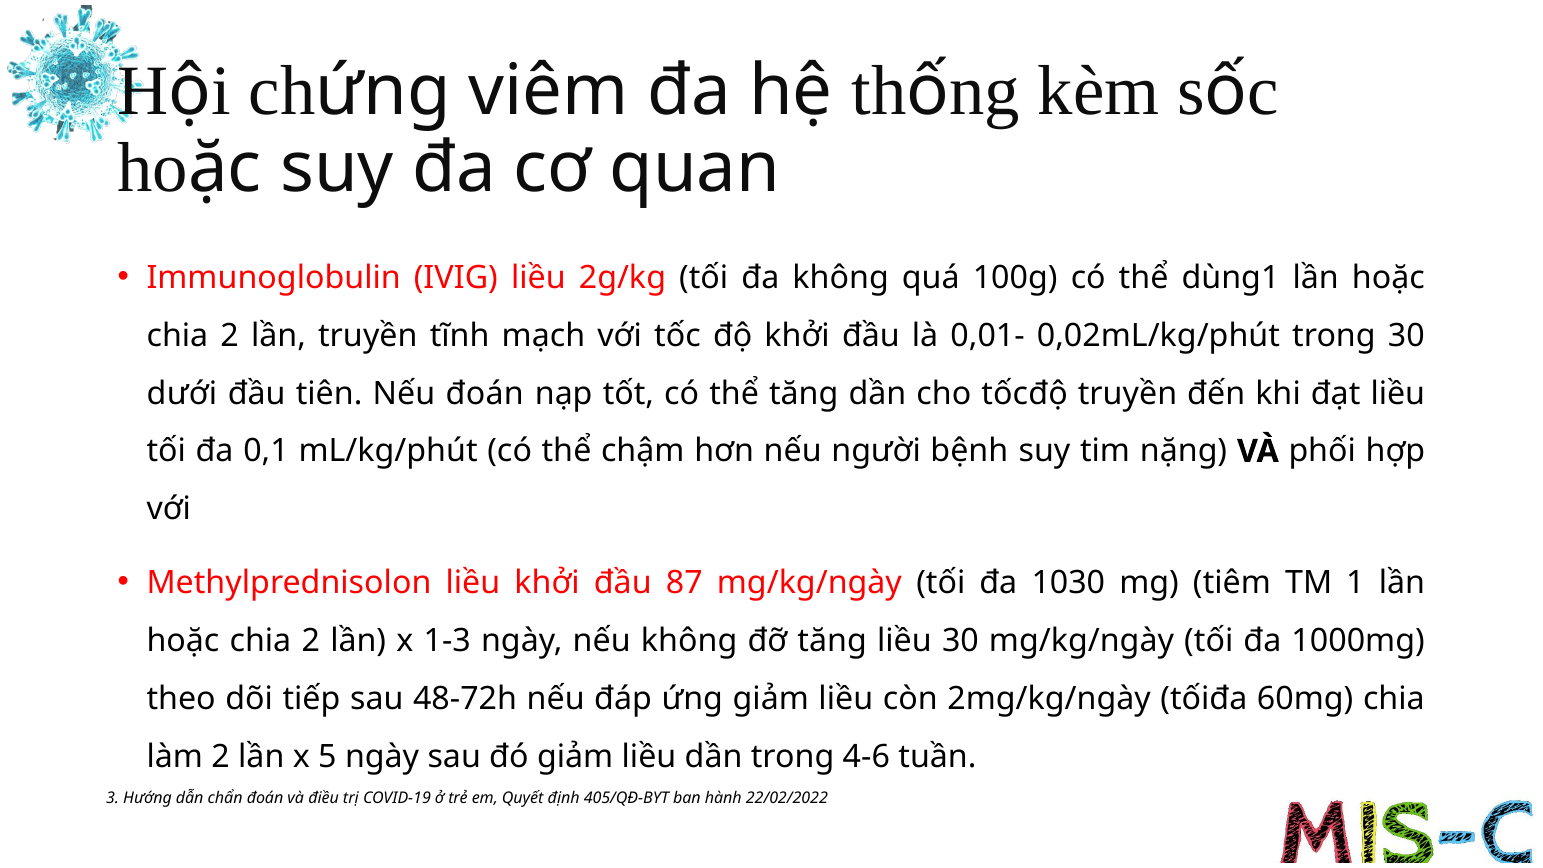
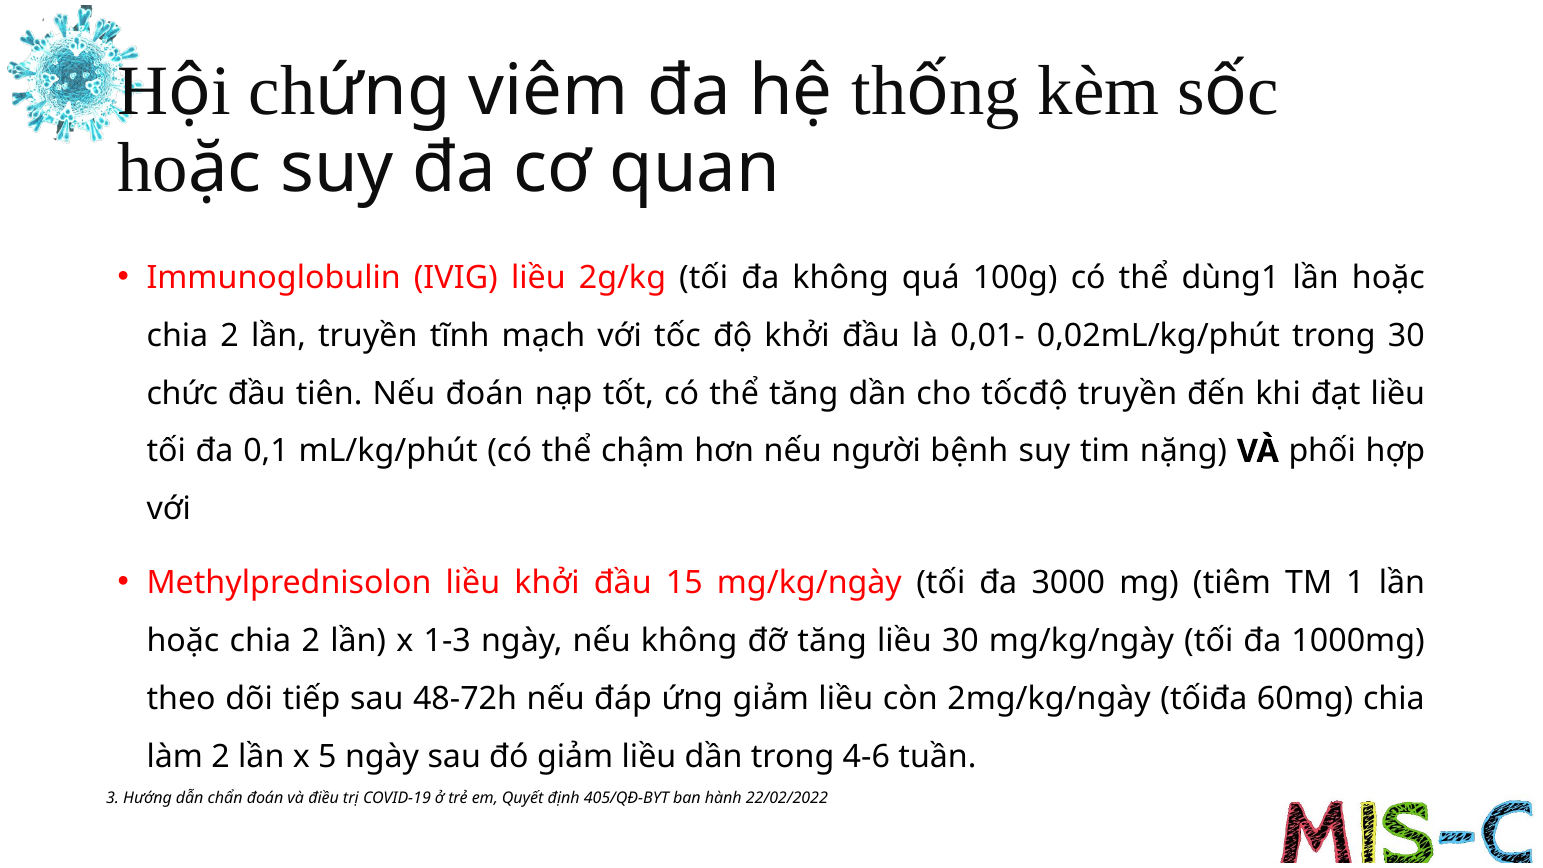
dưới: dưới -> chức (182, 393)
87: 87 -> 15 (684, 583)
1030: 1030 -> 3000 (1068, 583)
